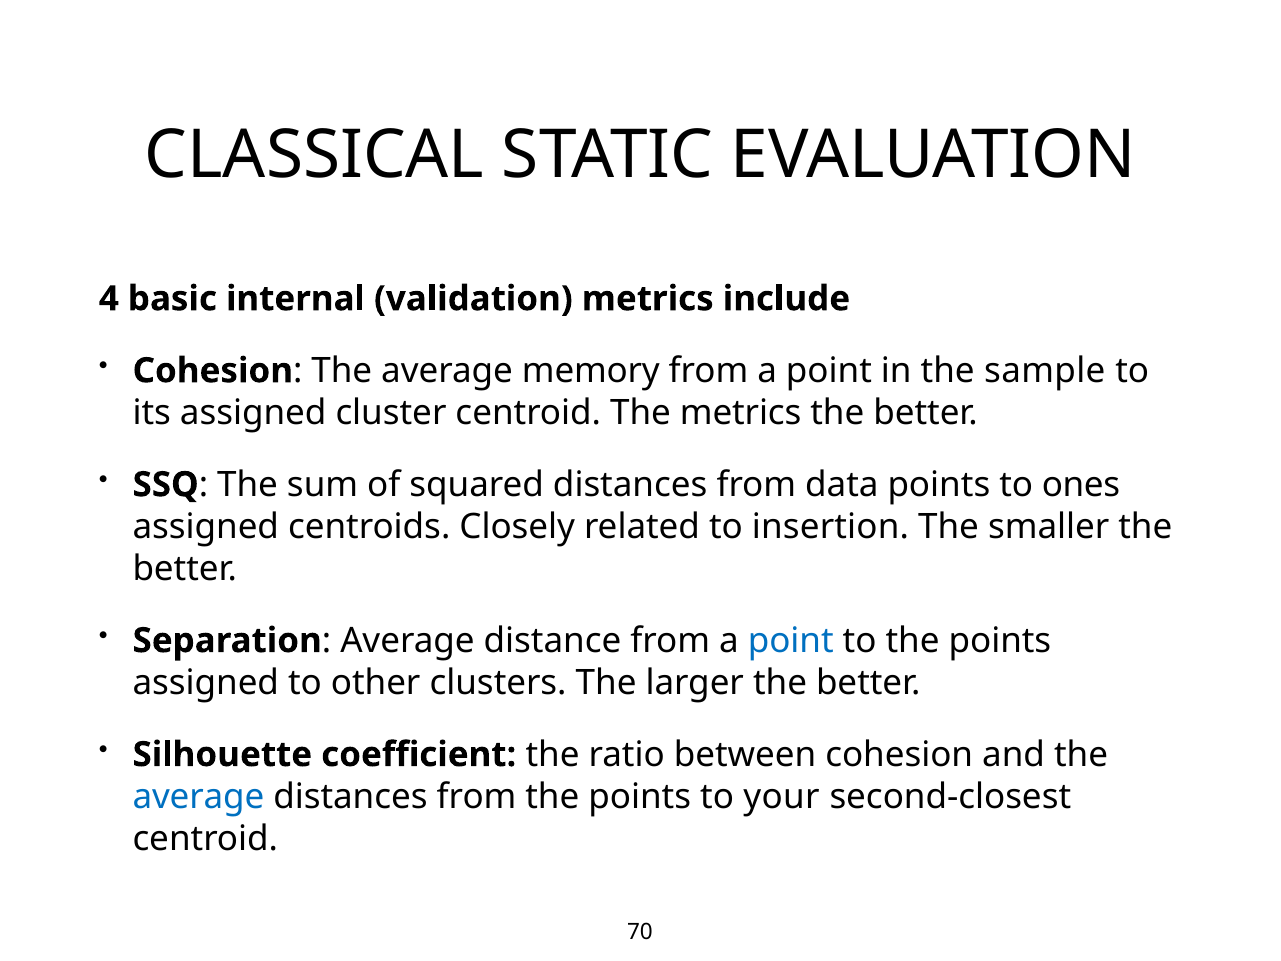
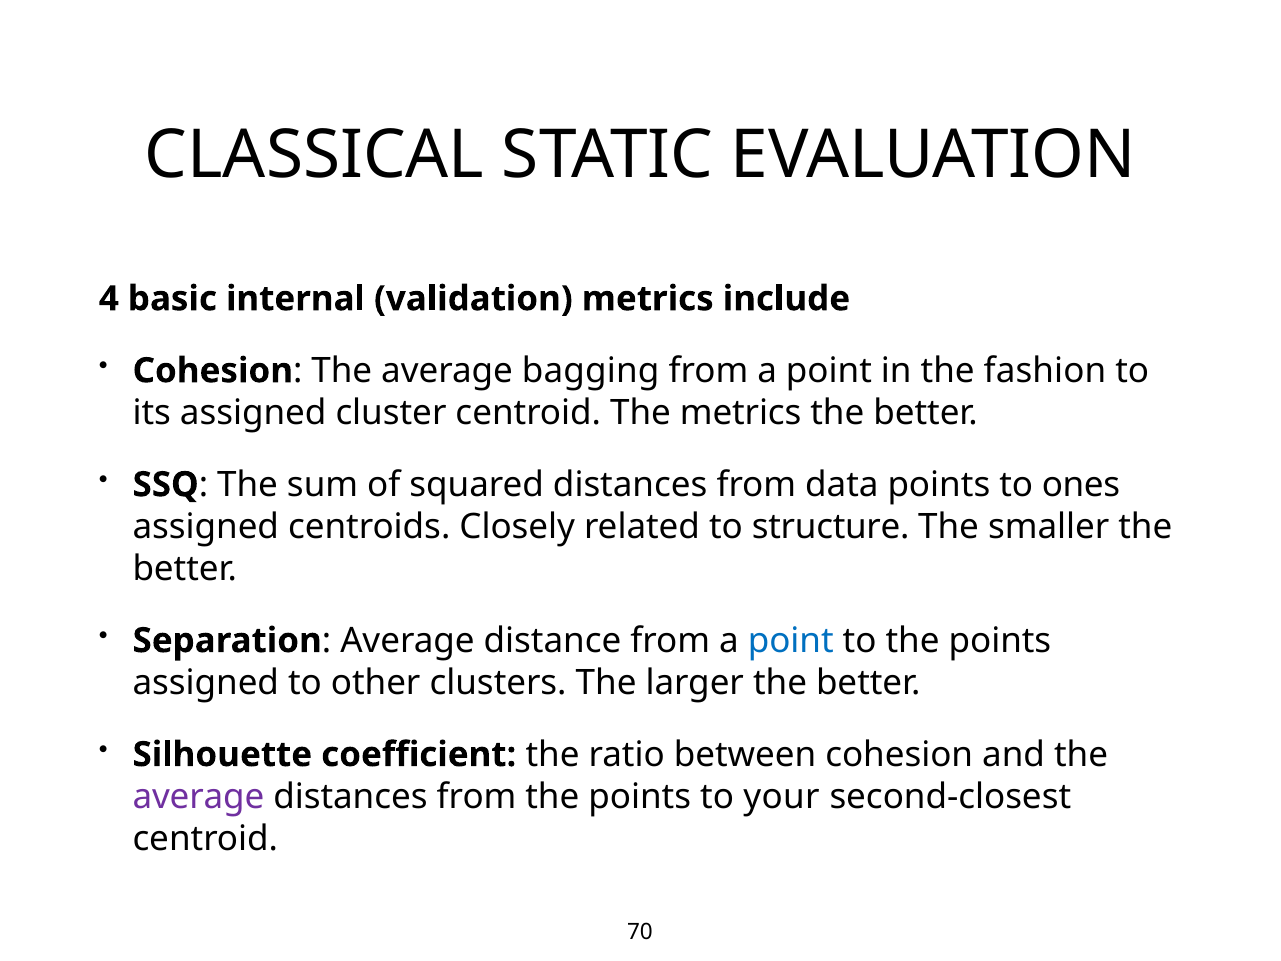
memory: memory -> bagging (591, 371)
sample: sample -> fashion (1045, 371)
insertion: insertion -> structure (831, 527)
average colour: blue -> purple (198, 796)
